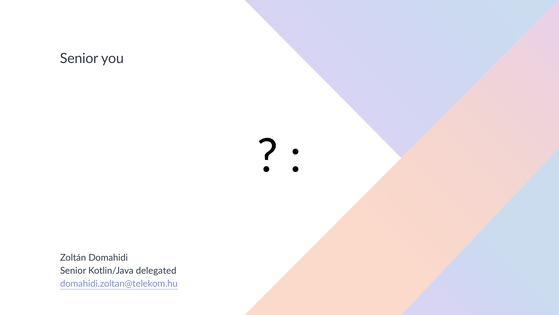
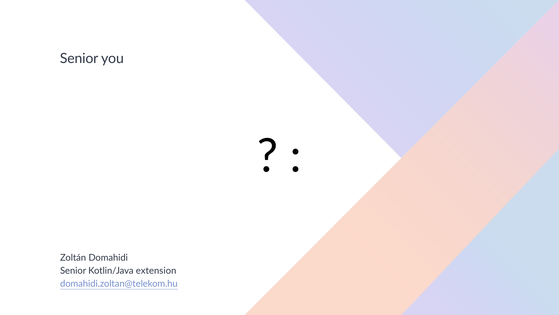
delegated: delegated -> extension (156, 270)
